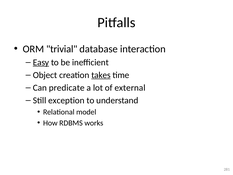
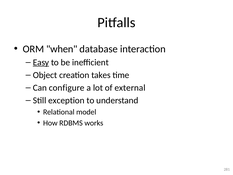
trivial: trivial -> when (62, 49)
takes underline: present -> none (101, 75)
predicate: predicate -> configure (67, 88)
